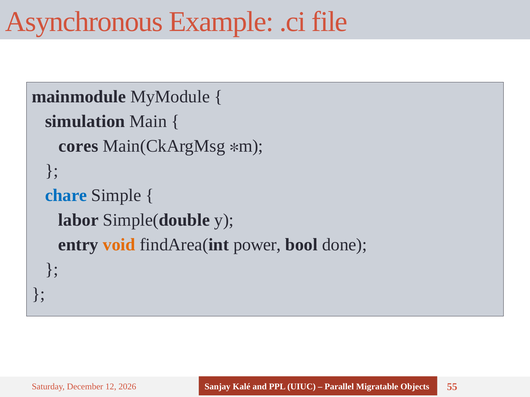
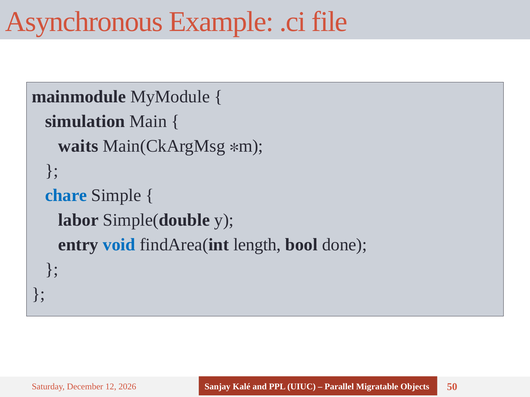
cores: cores -> waits (78, 146)
void colour: orange -> blue (119, 245)
power: power -> length (257, 245)
55: 55 -> 50 (452, 387)
